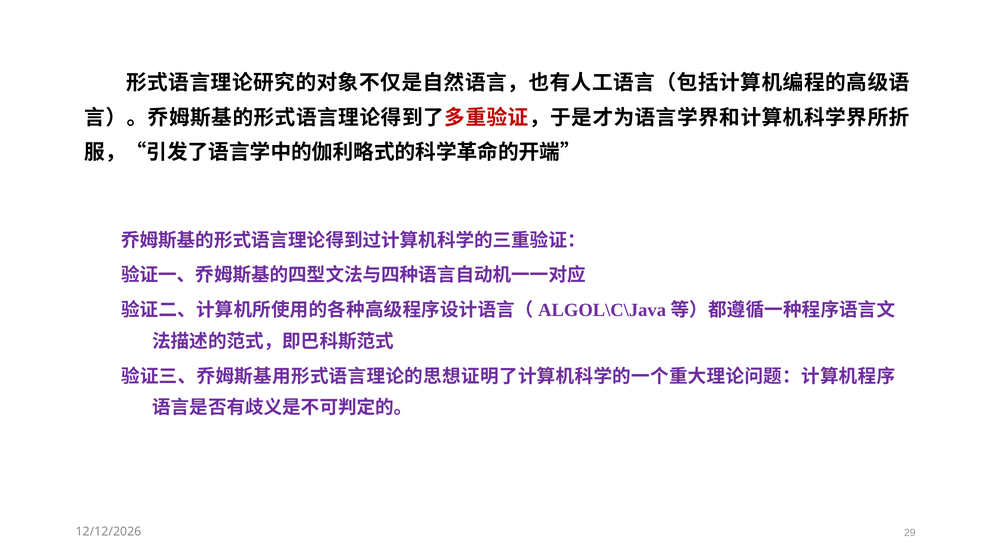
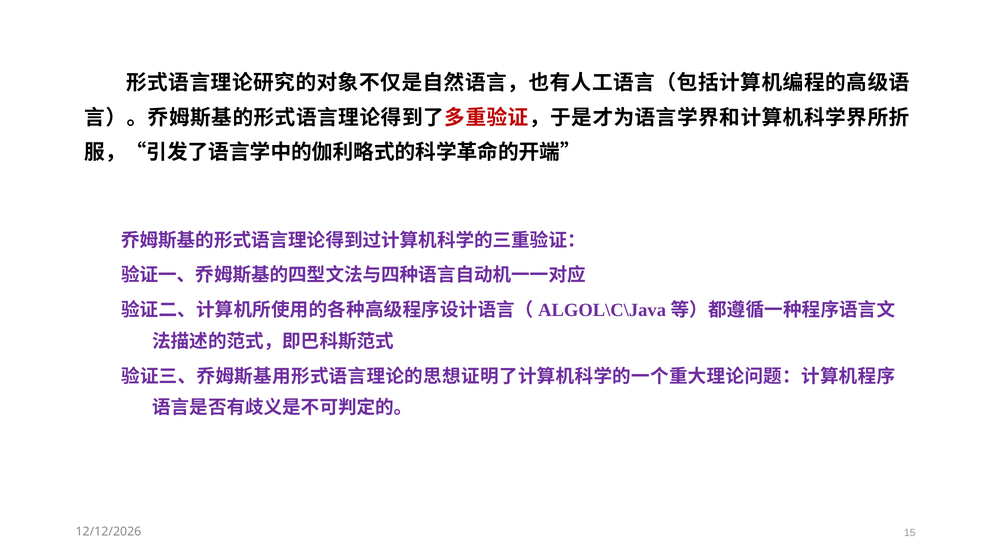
29: 29 -> 15 (910, 532)
